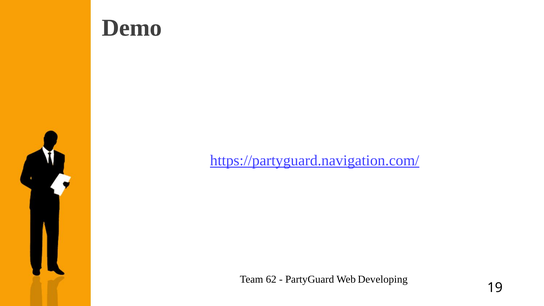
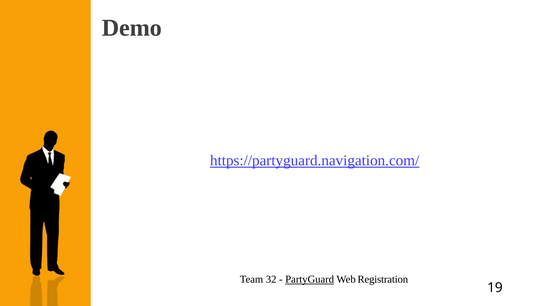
62: 62 -> 32 (271, 279)
PartyGuard underline: none -> present (310, 279)
Developing: Developing -> Registration (383, 279)
